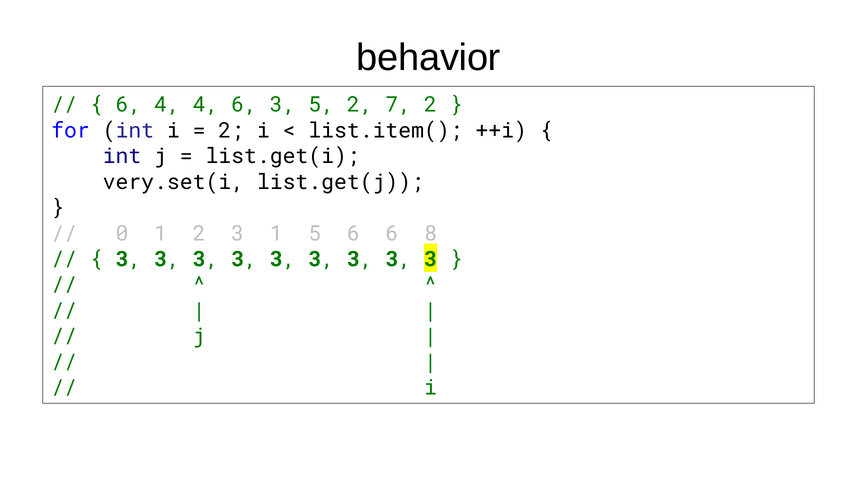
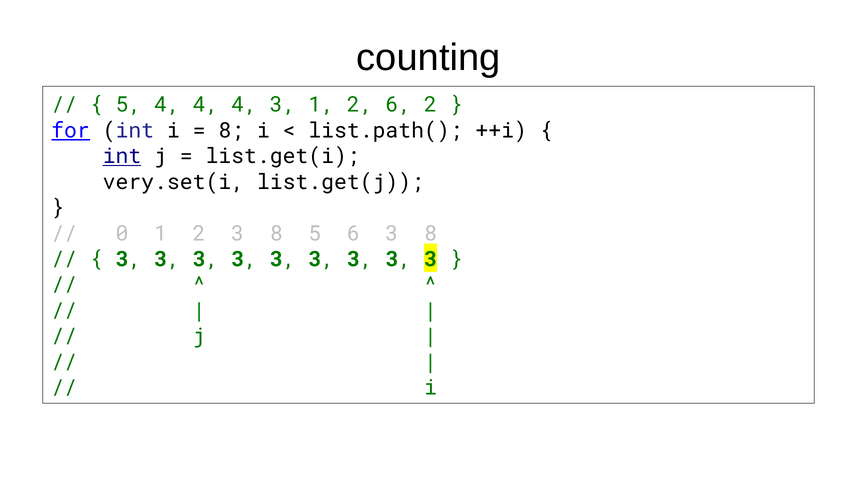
behavior: behavior -> counting (428, 58)
6: 6 -> 5 (128, 105)
4 4 6: 6 -> 4 (244, 105)
3 5: 5 -> 1 (321, 105)
2 7: 7 -> 6 (398, 105)
for underline: none -> present (71, 131)
2: 2 -> 8 (231, 131)
list.item(: list.item( -> list.path( (385, 131)
int underline: none -> present (122, 156)
2 3 1: 1 -> 8 (276, 233)
6 6: 6 -> 3 (392, 233)
